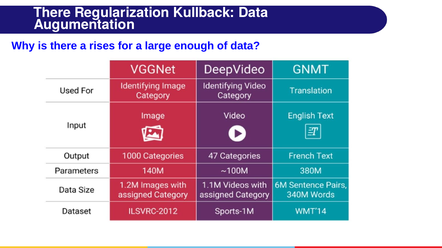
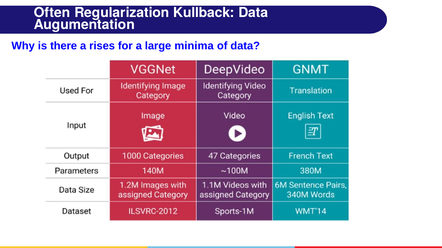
There: There -> Often (52, 13)
enough: enough -> minima (194, 46)
